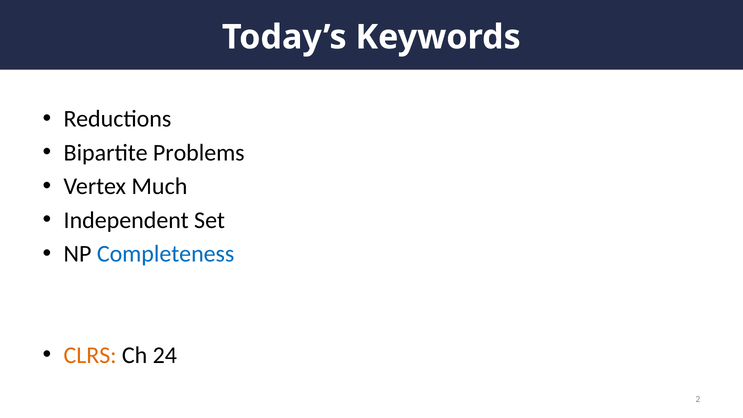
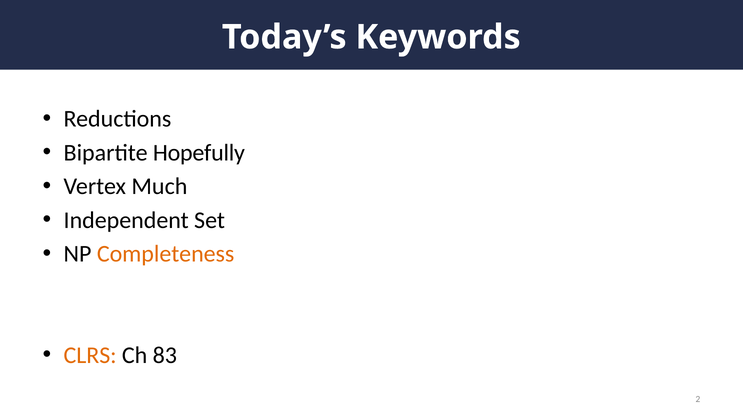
Problems: Problems -> Hopefully (199, 153)
Completeness colour: blue -> orange (166, 254)
24: 24 -> 83 (165, 355)
